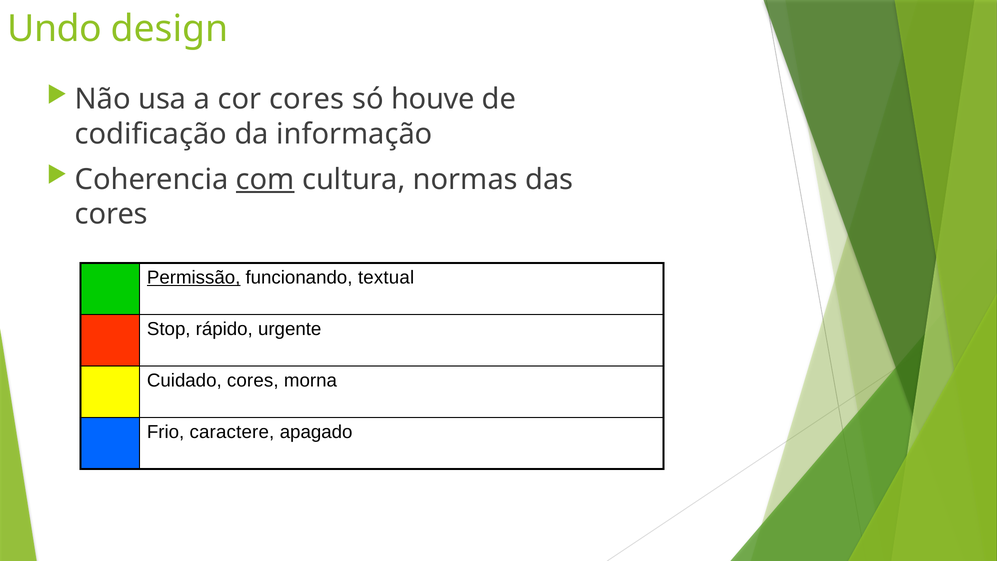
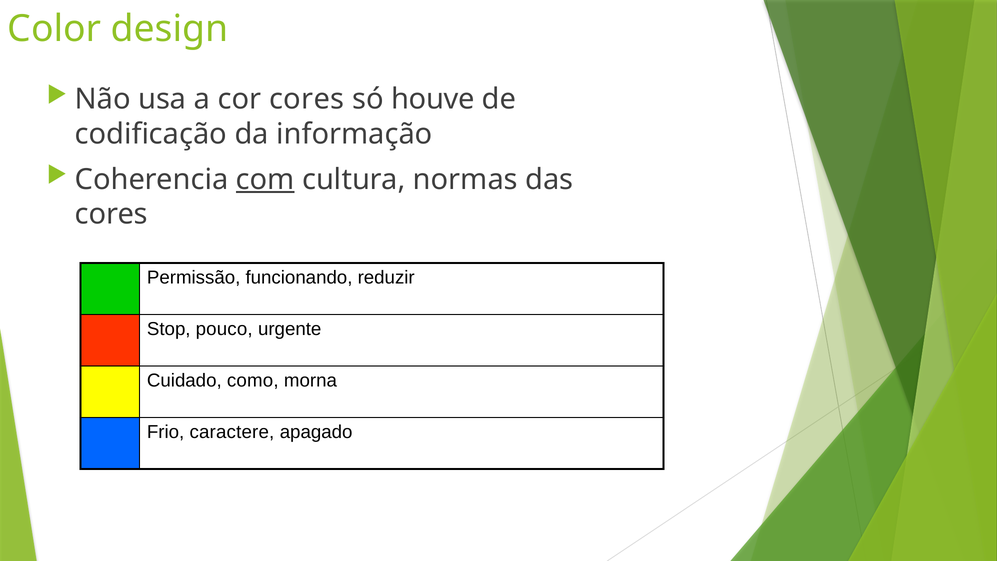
Undo: Undo -> Color (54, 29)
Permissão underline: present -> none (194, 277)
textual: textual -> reduzir (386, 277)
rápido: rápido -> pouco (224, 329)
Cuidado cores: cores -> como (253, 380)
